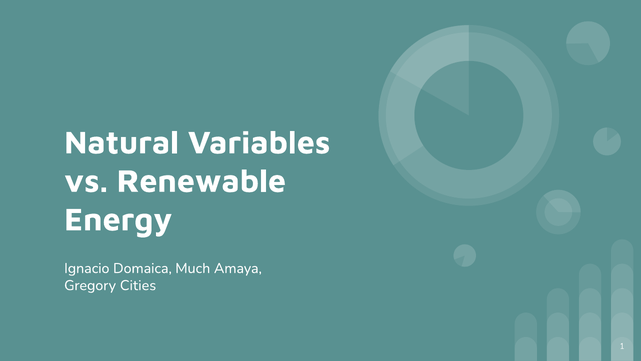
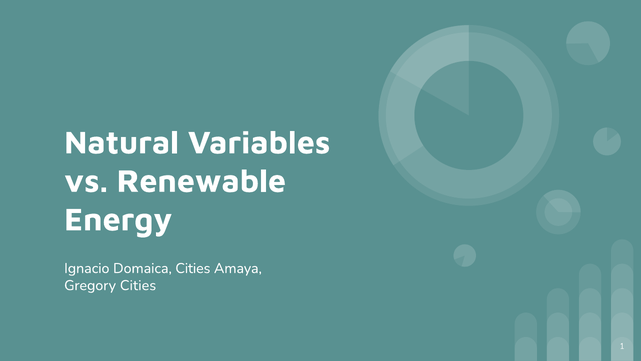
Domaica Much: Much -> Cities (193, 268)
